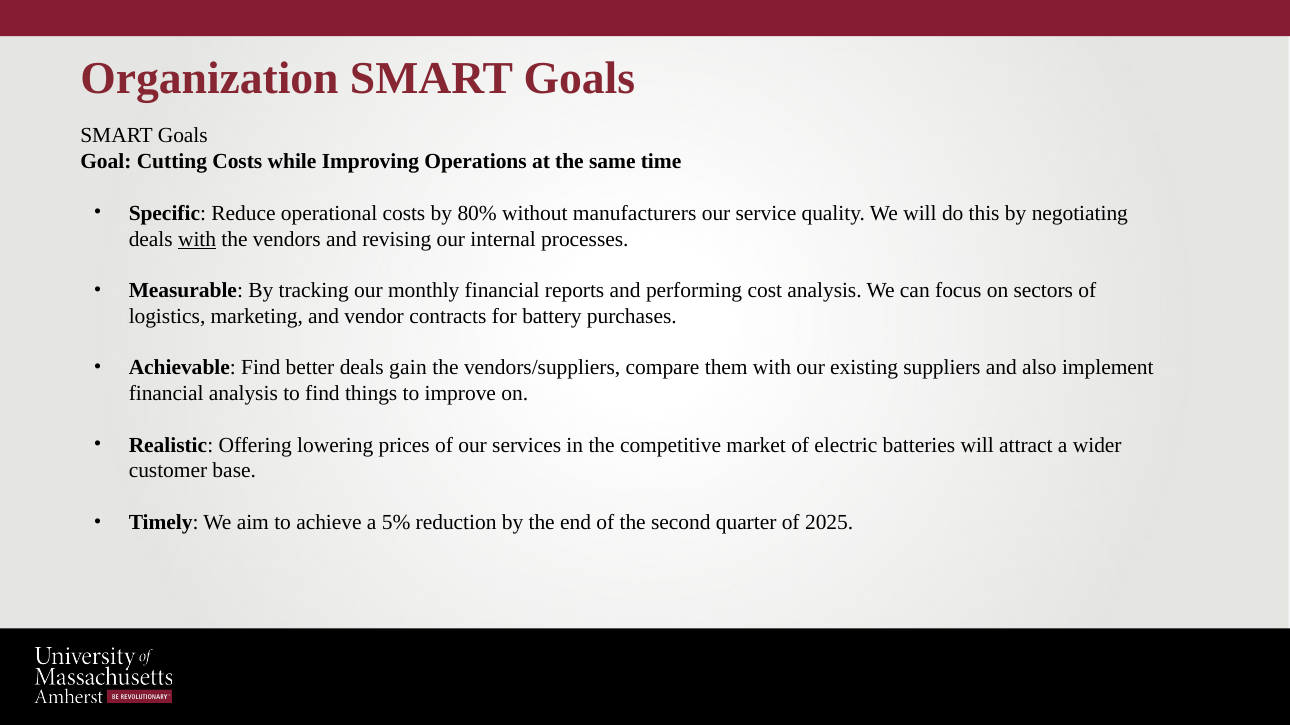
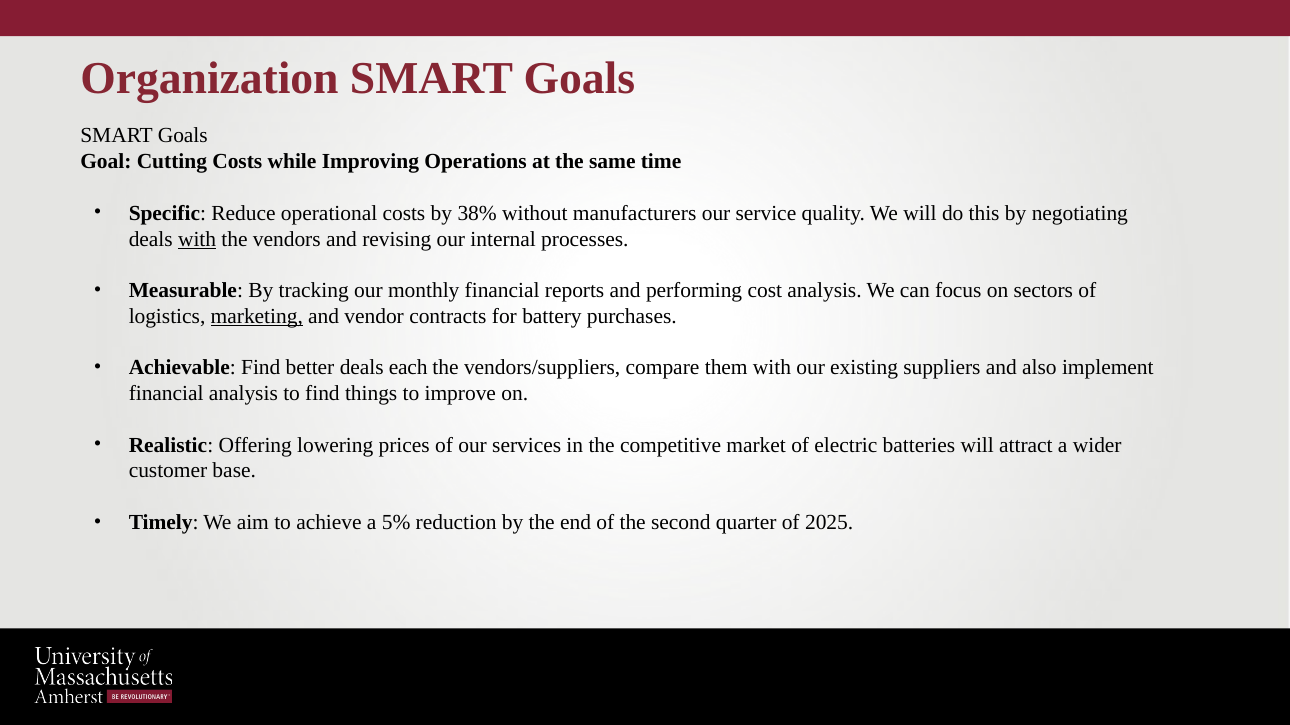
80%: 80% -> 38% (477, 213)
marketing underline: none -> present (257, 317)
gain: gain -> each (408, 368)
